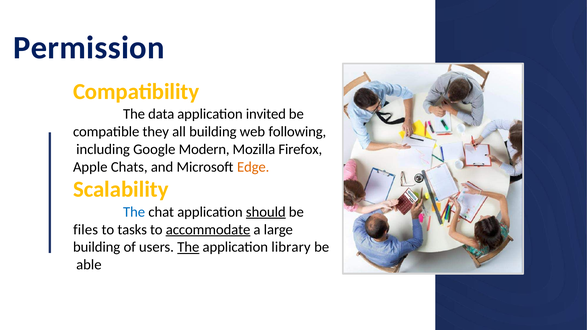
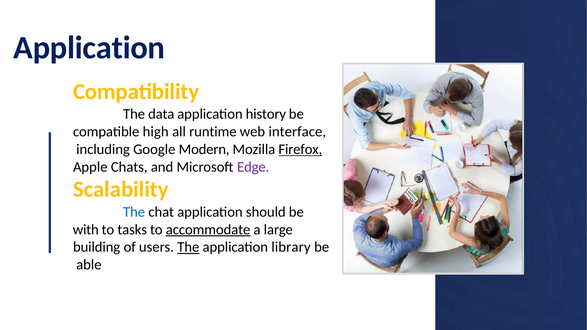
Permission: Permission -> Application (89, 48)
invited: invited -> history (266, 114)
they: they -> high (156, 132)
all building: building -> runtime (213, 132)
following: following -> interface (297, 132)
Firefox underline: none -> present (300, 149)
Edge colour: orange -> purple (253, 167)
should underline: present -> none (266, 212)
files: files -> with (86, 230)
